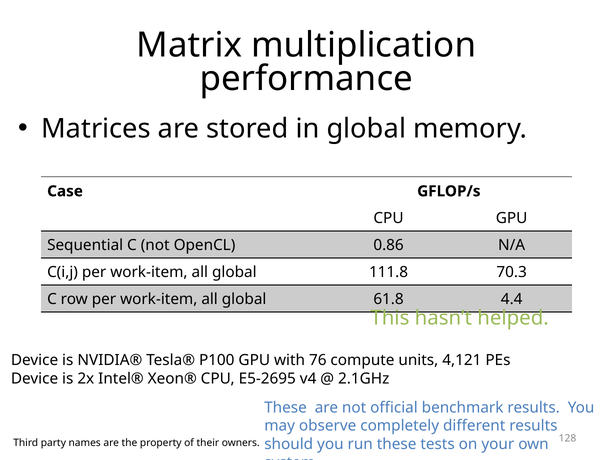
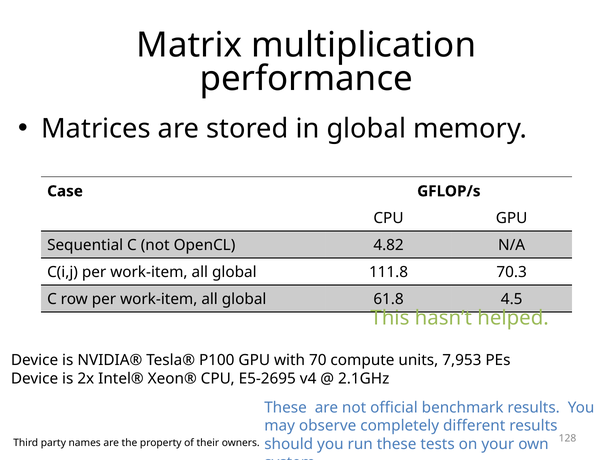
0.86: 0.86 -> 4.82 (389, 245)
4.4: 4.4 -> 4.5 (512, 299)
76: 76 -> 70 (318, 360)
4,121: 4,121 -> 7,953 (462, 360)
